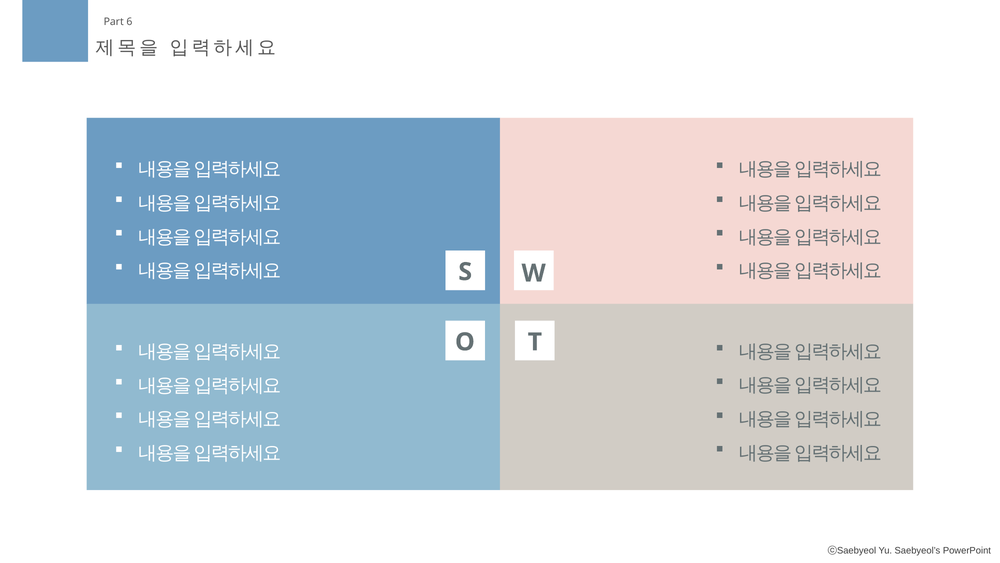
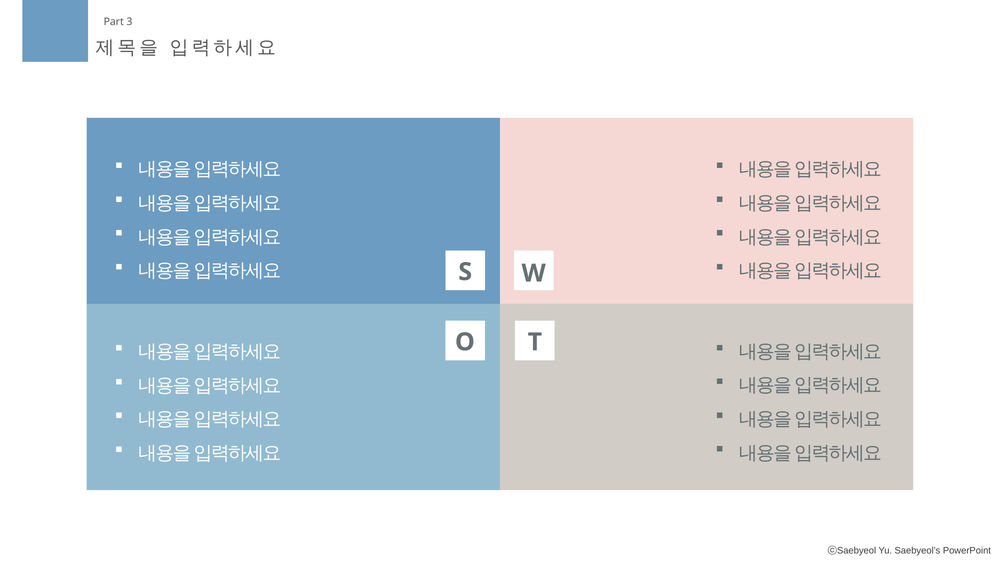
6: 6 -> 3 (129, 22)
